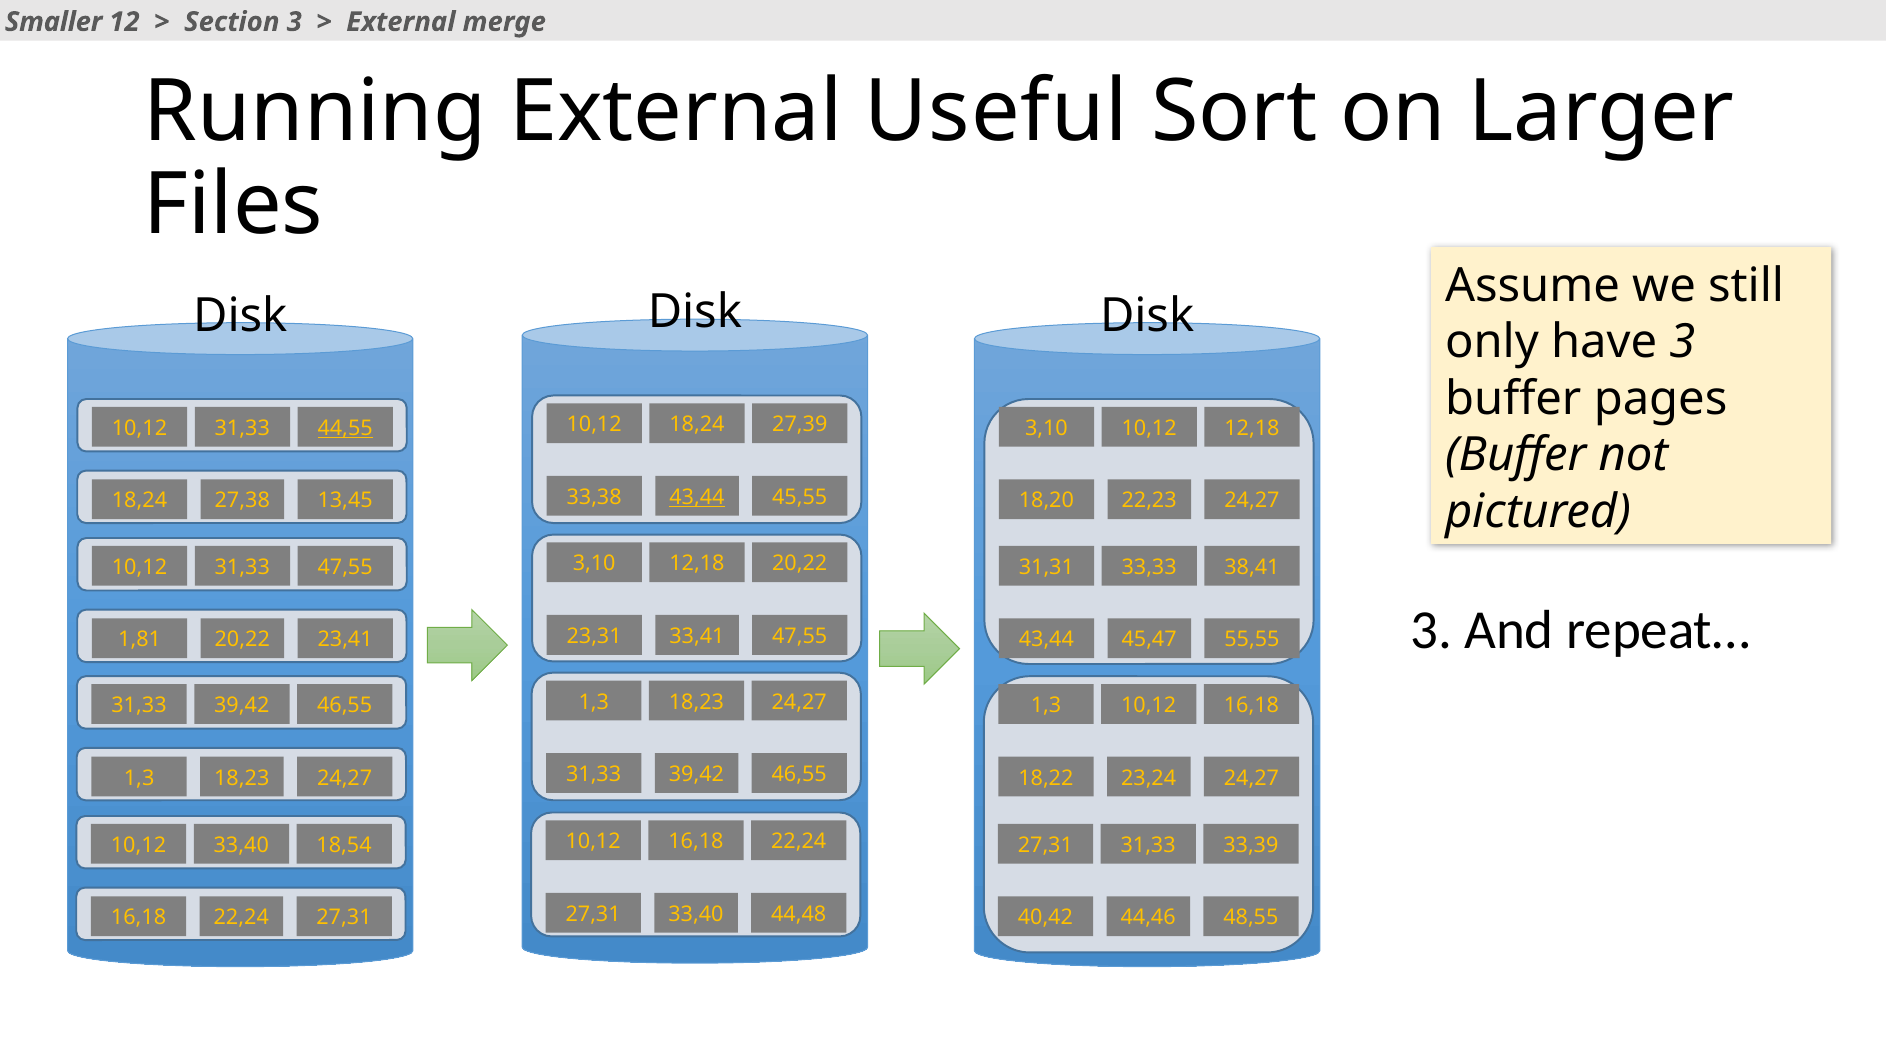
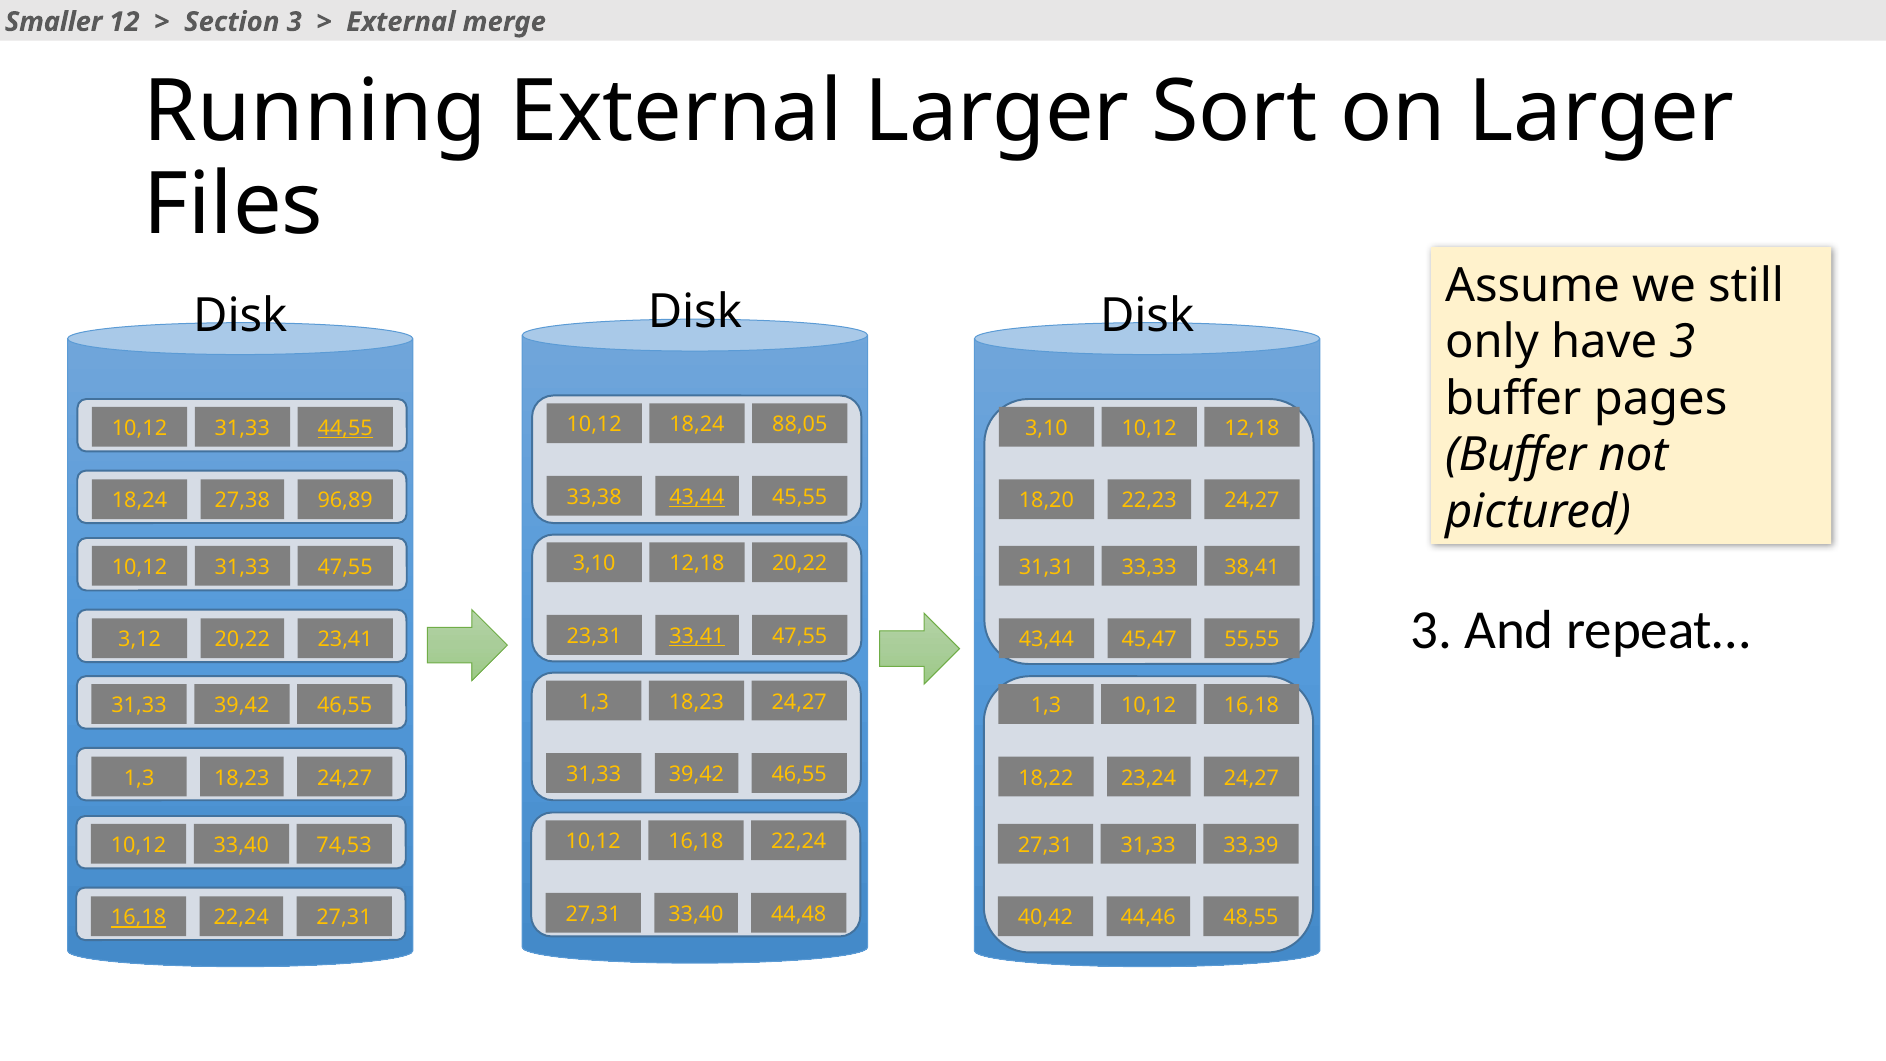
External Useful: Useful -> Larger (997, 112)
27,39: 27,39 -> 88,05 (800, 425)
13,45: 13,45 -> 96,89 (345, 501)
33,41 underline: none -> present (697, 636)
1,81: 1,81 -> 3,12 (140, 640)
18,54: 18,54 -> 74,53 (344, 845)
16,18 underline: none -> present (139, 918)
